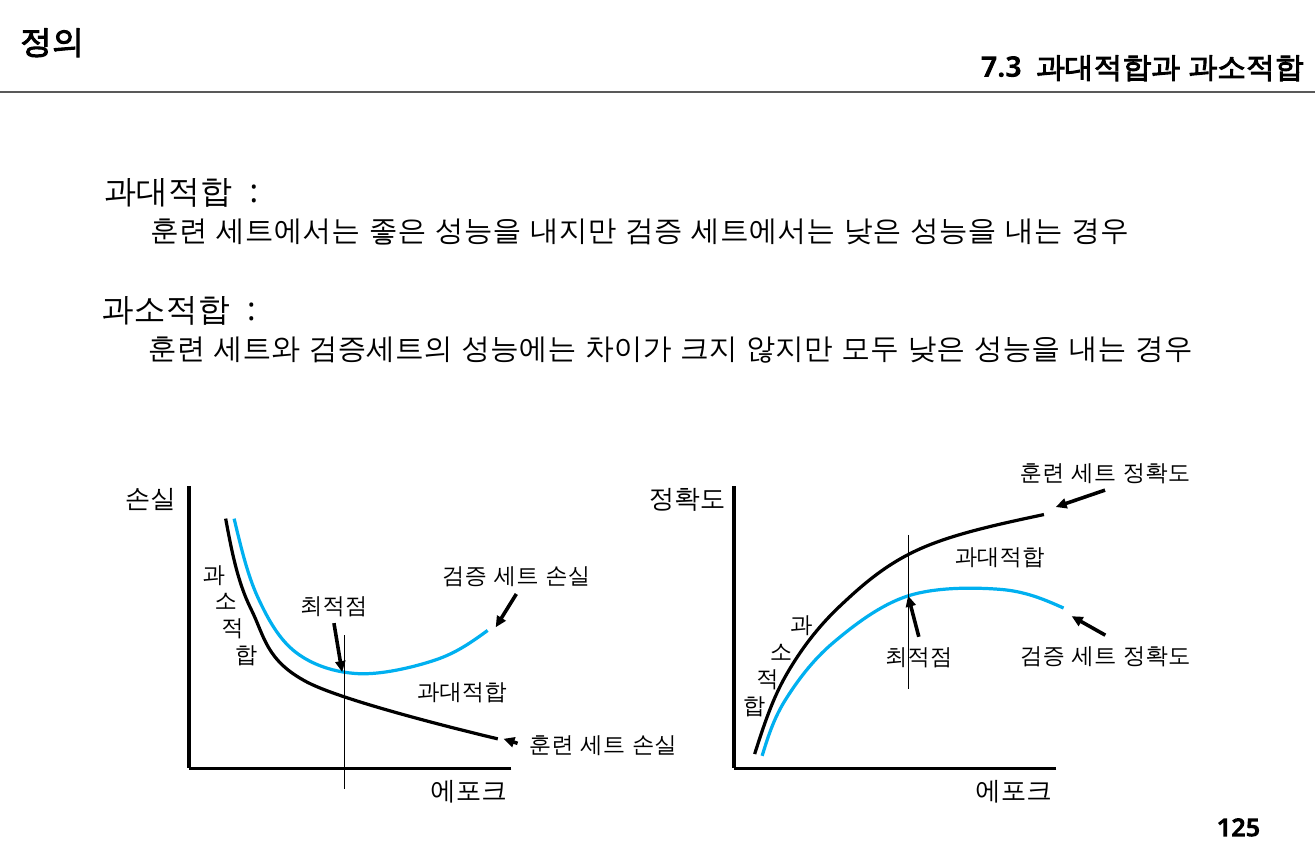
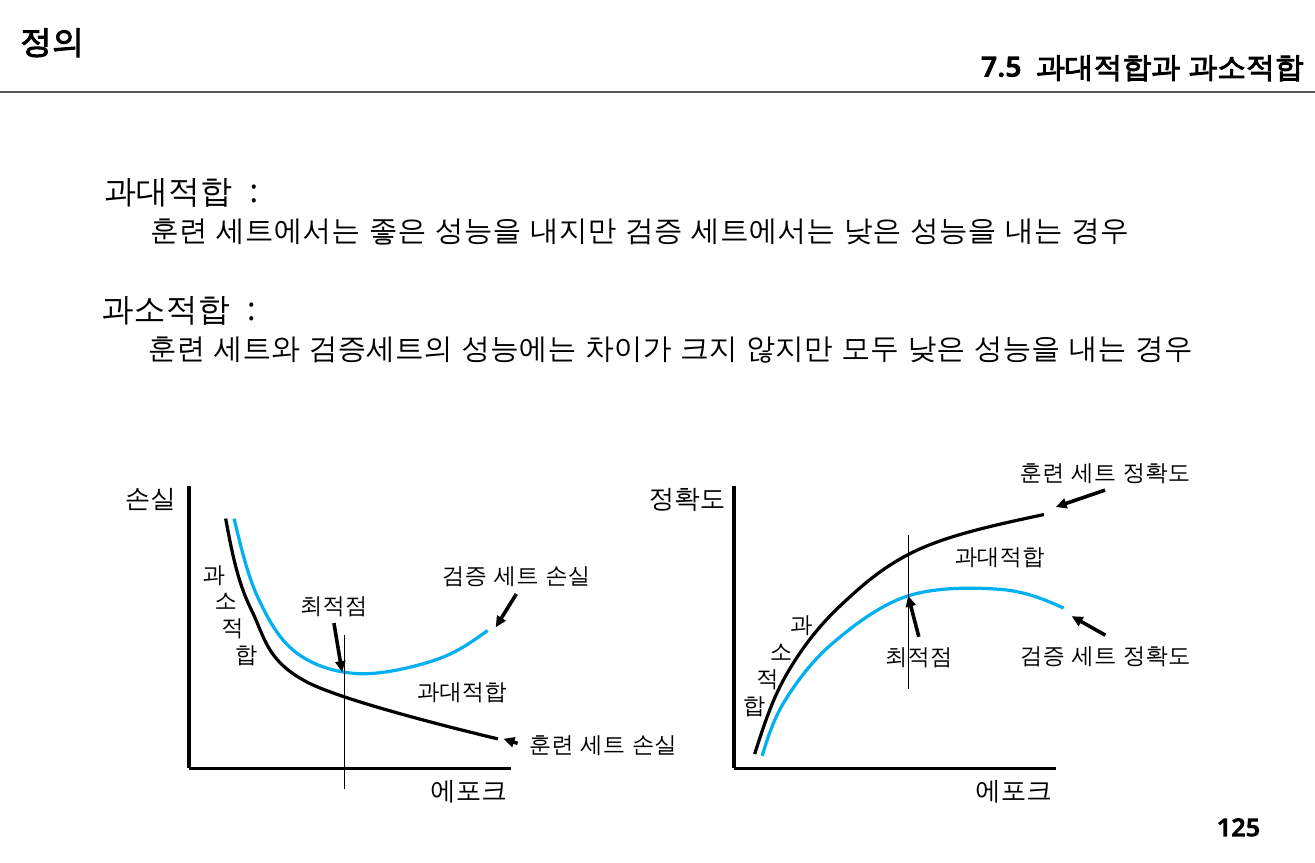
7.3: 7.3 -> 7.5 (1001, 67)
